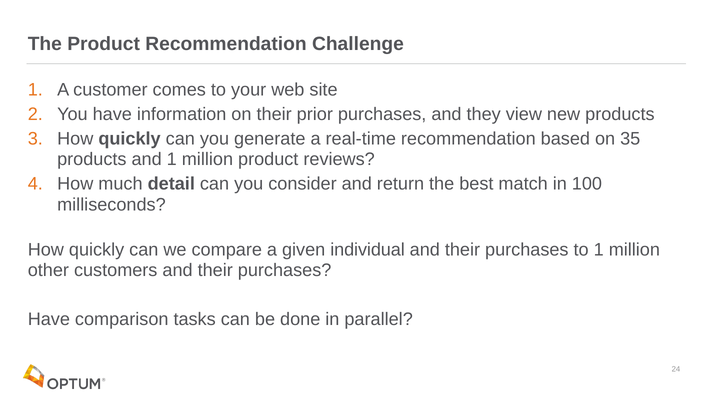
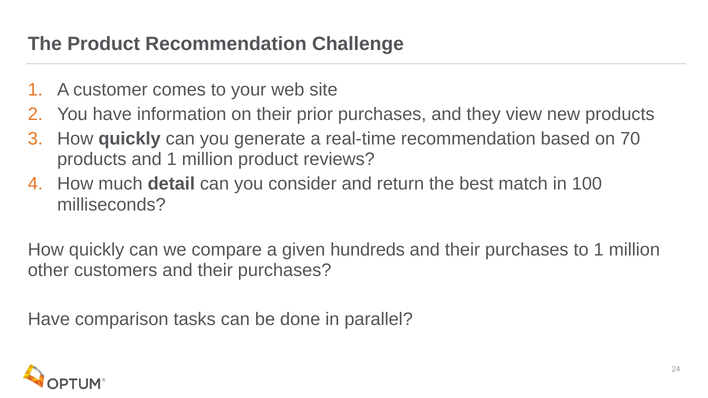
35: 35 -> 70 (630, 139)
individual: individual -> hundreds (368, 250)
